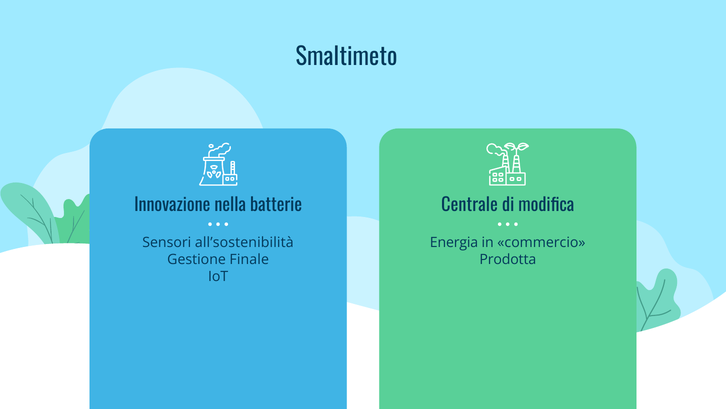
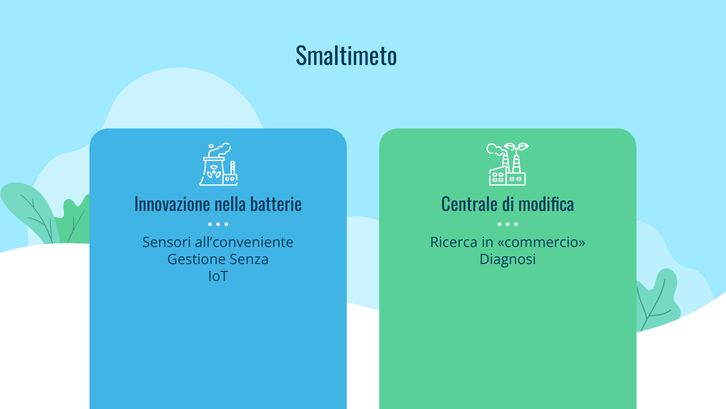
all’sostenibilità: all’sostenibilità -> all’conveniente (244, 242)
Energia: Energia -> Ricerca (454, 242)
Finale: Finale -> Senza (249, 259)
Prodotta: Prodotta -> Diagnosi (508, 259)
